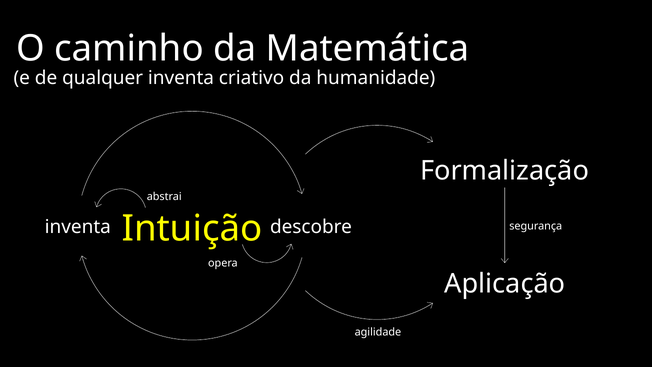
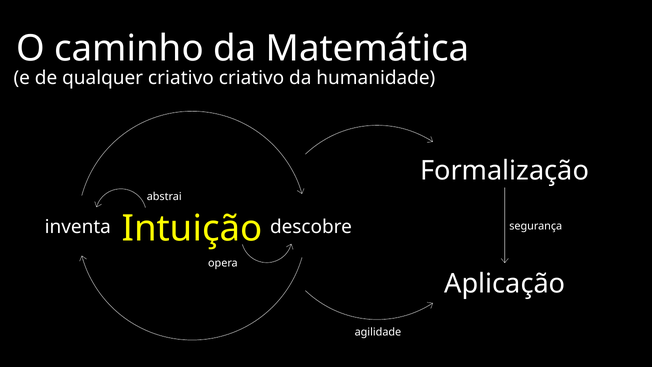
qualquer inventa: inventa -> criativo (181, 78)
